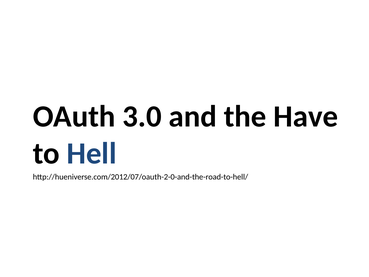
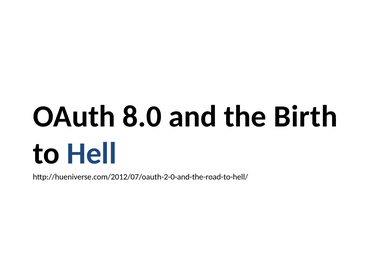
3.0: 3.0 -> 8.0 (142, 116)
Have: Have -> Birth (306, 116)
